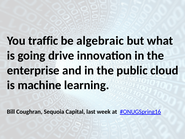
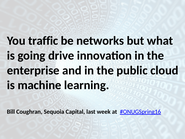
algebraic: algebraic -> networks (100, 41)
